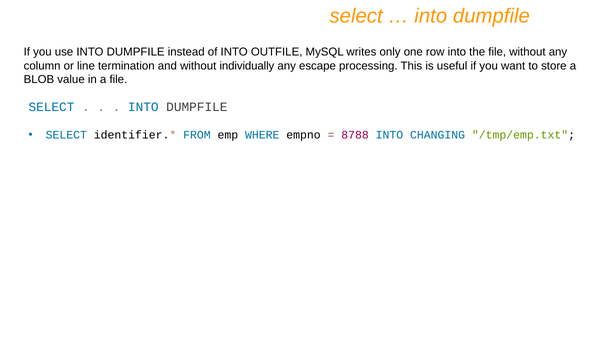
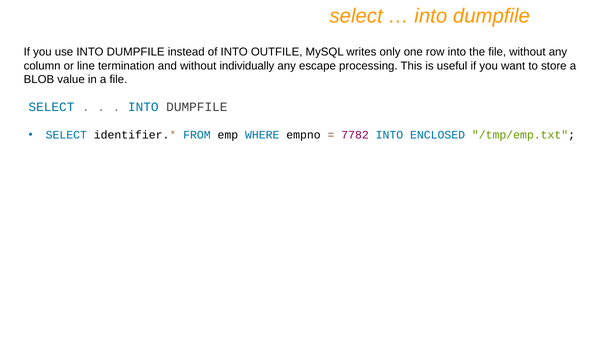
8788: 8788 -> 7782 (355, 135)
CHANGING: CHANGING -> ENCLOSED (438, 135)
